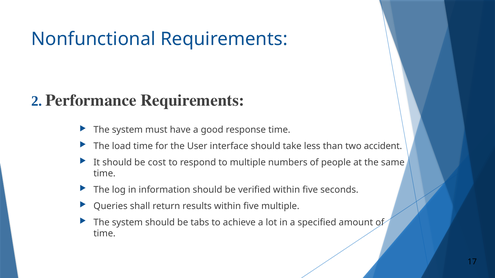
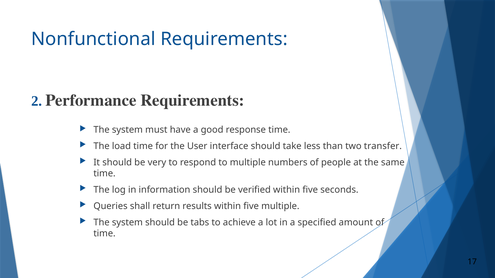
accident: accident -> transfer (383, 146)
cost: cost -> very (157, 163)
